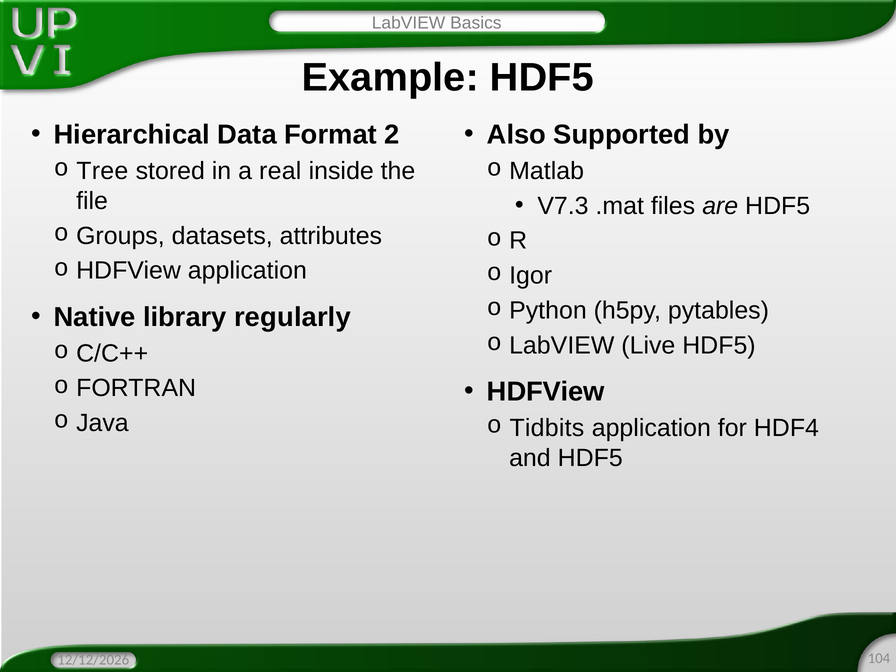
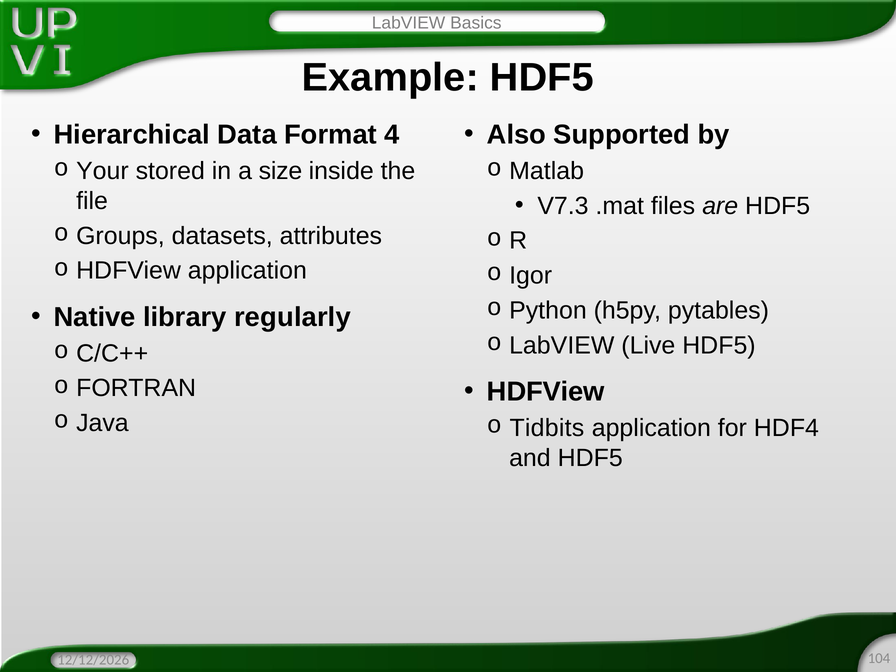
2: 2 -> 4 (392, 135)
Tree: Tree -> Your (102, 171)
real: real -> size (280, 171)
